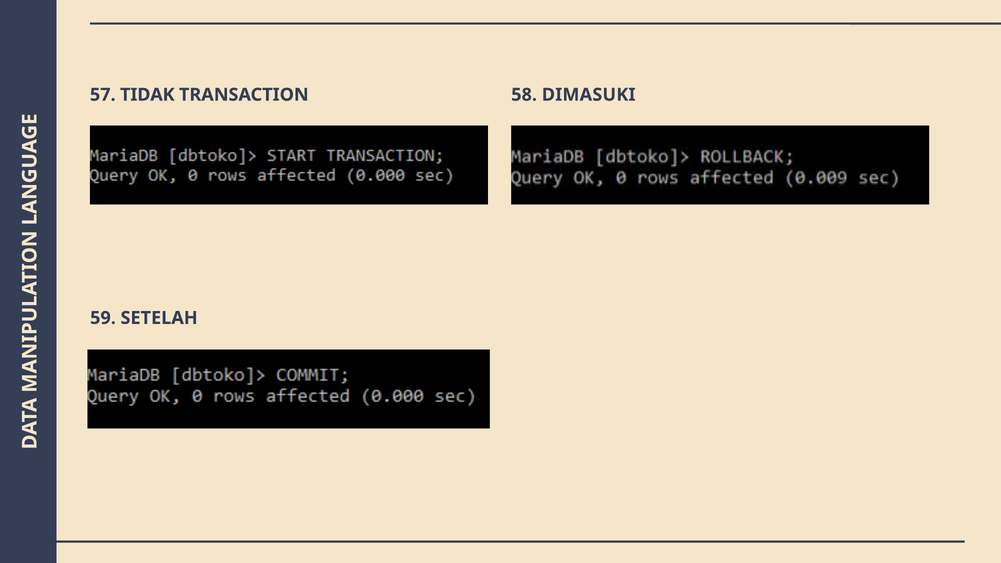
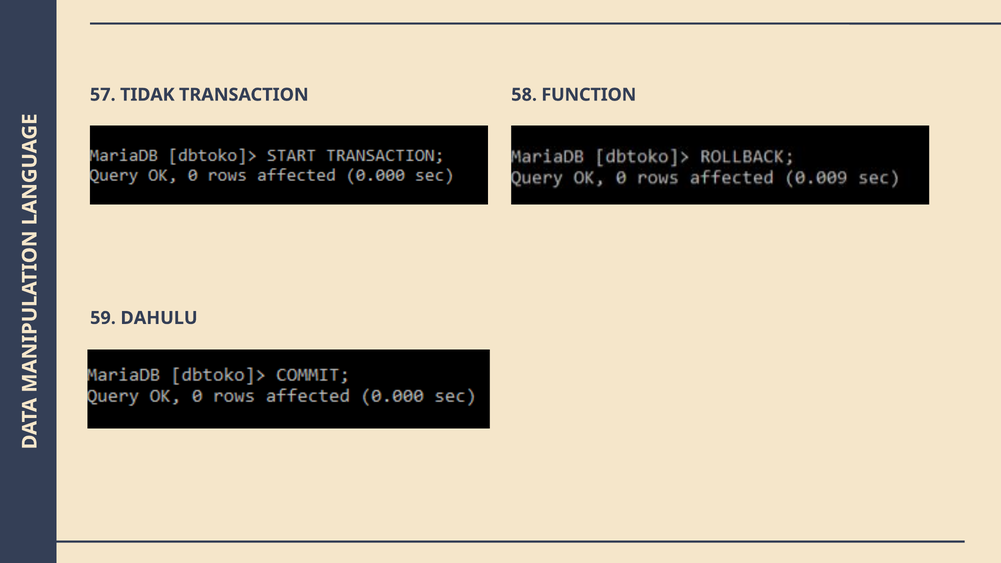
DIMASUKI: DIMASUKI -> FUNCTION (589, 95)
SETELAH: SETELAH -> DAHULU (159, 318)
